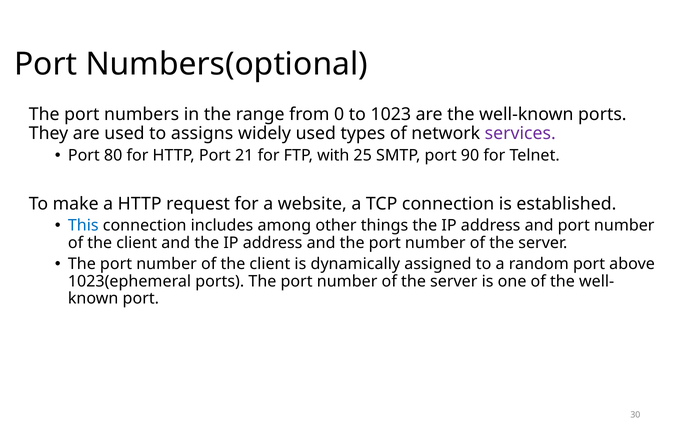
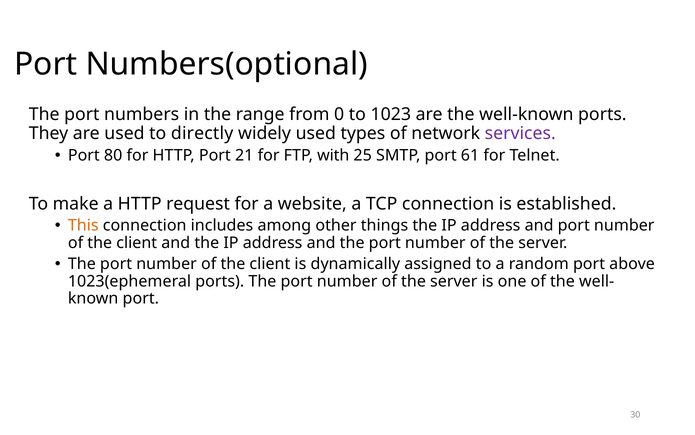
assigns: assigns -> directly (202, 133)
90: 90 -> 61 (470, 155)
This colour: blue -> orange (83, 225)
